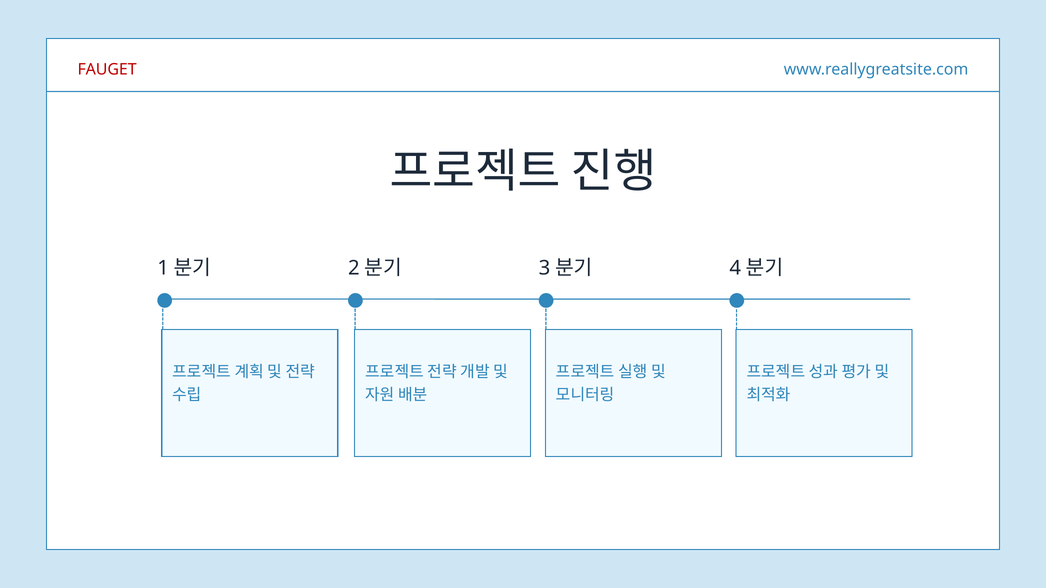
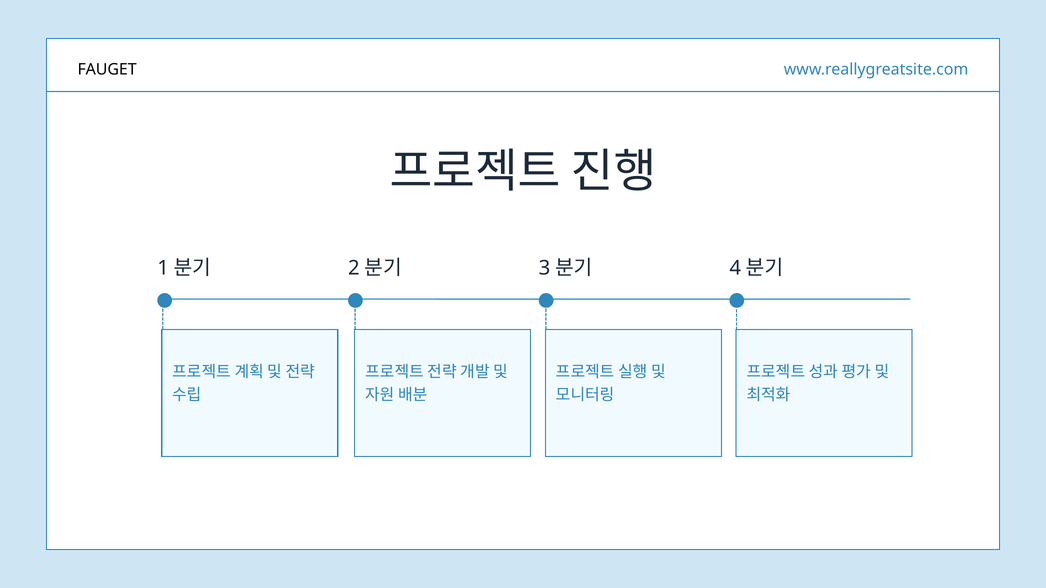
FAUGET colour: red -> black (107, 69)
